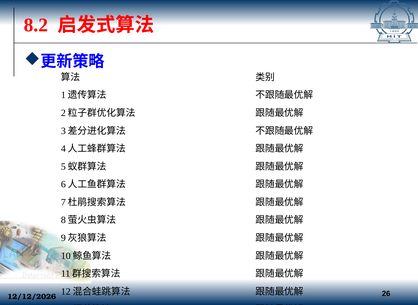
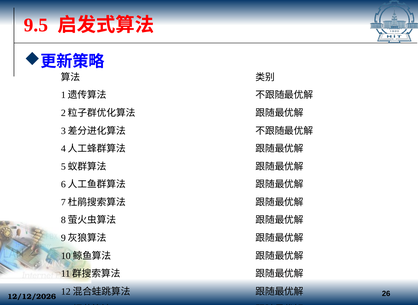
8.2: 8.2 -> 9.5 (36, 25)
